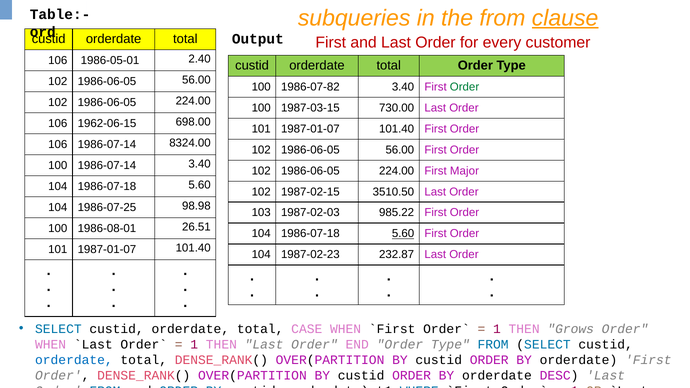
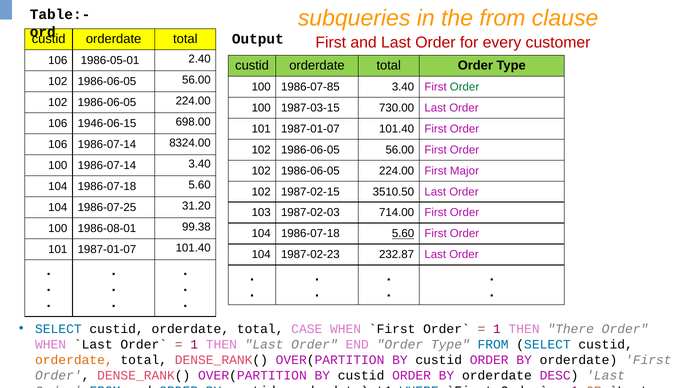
clause underline: present -> none (565, 18)
1986-07-82: 1986-07-82 -> 1986-07-85 (310, 87)
1962-06-15: 1962-06-15 -> 1946-06-15 (107, 123)
98.98: 98.98 -> 31.20 (196, 206)
985.22: 985.22 -> 714.00 (397, 213)
26.51: 26.51 -> 99.38 (196, 227)
Grows: Grows -> There (571, 329)
orderdate colour: blue -> orange (74, 360)
